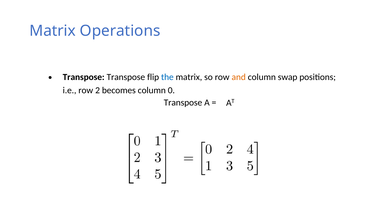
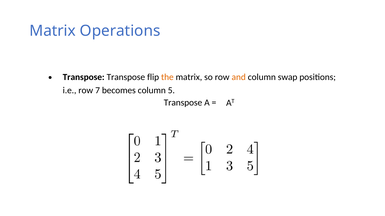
the colour: blue -> orange (167, 77)
2: 2 -> 7 (98, 91)
0: 0 -> 5 (171, 91)
